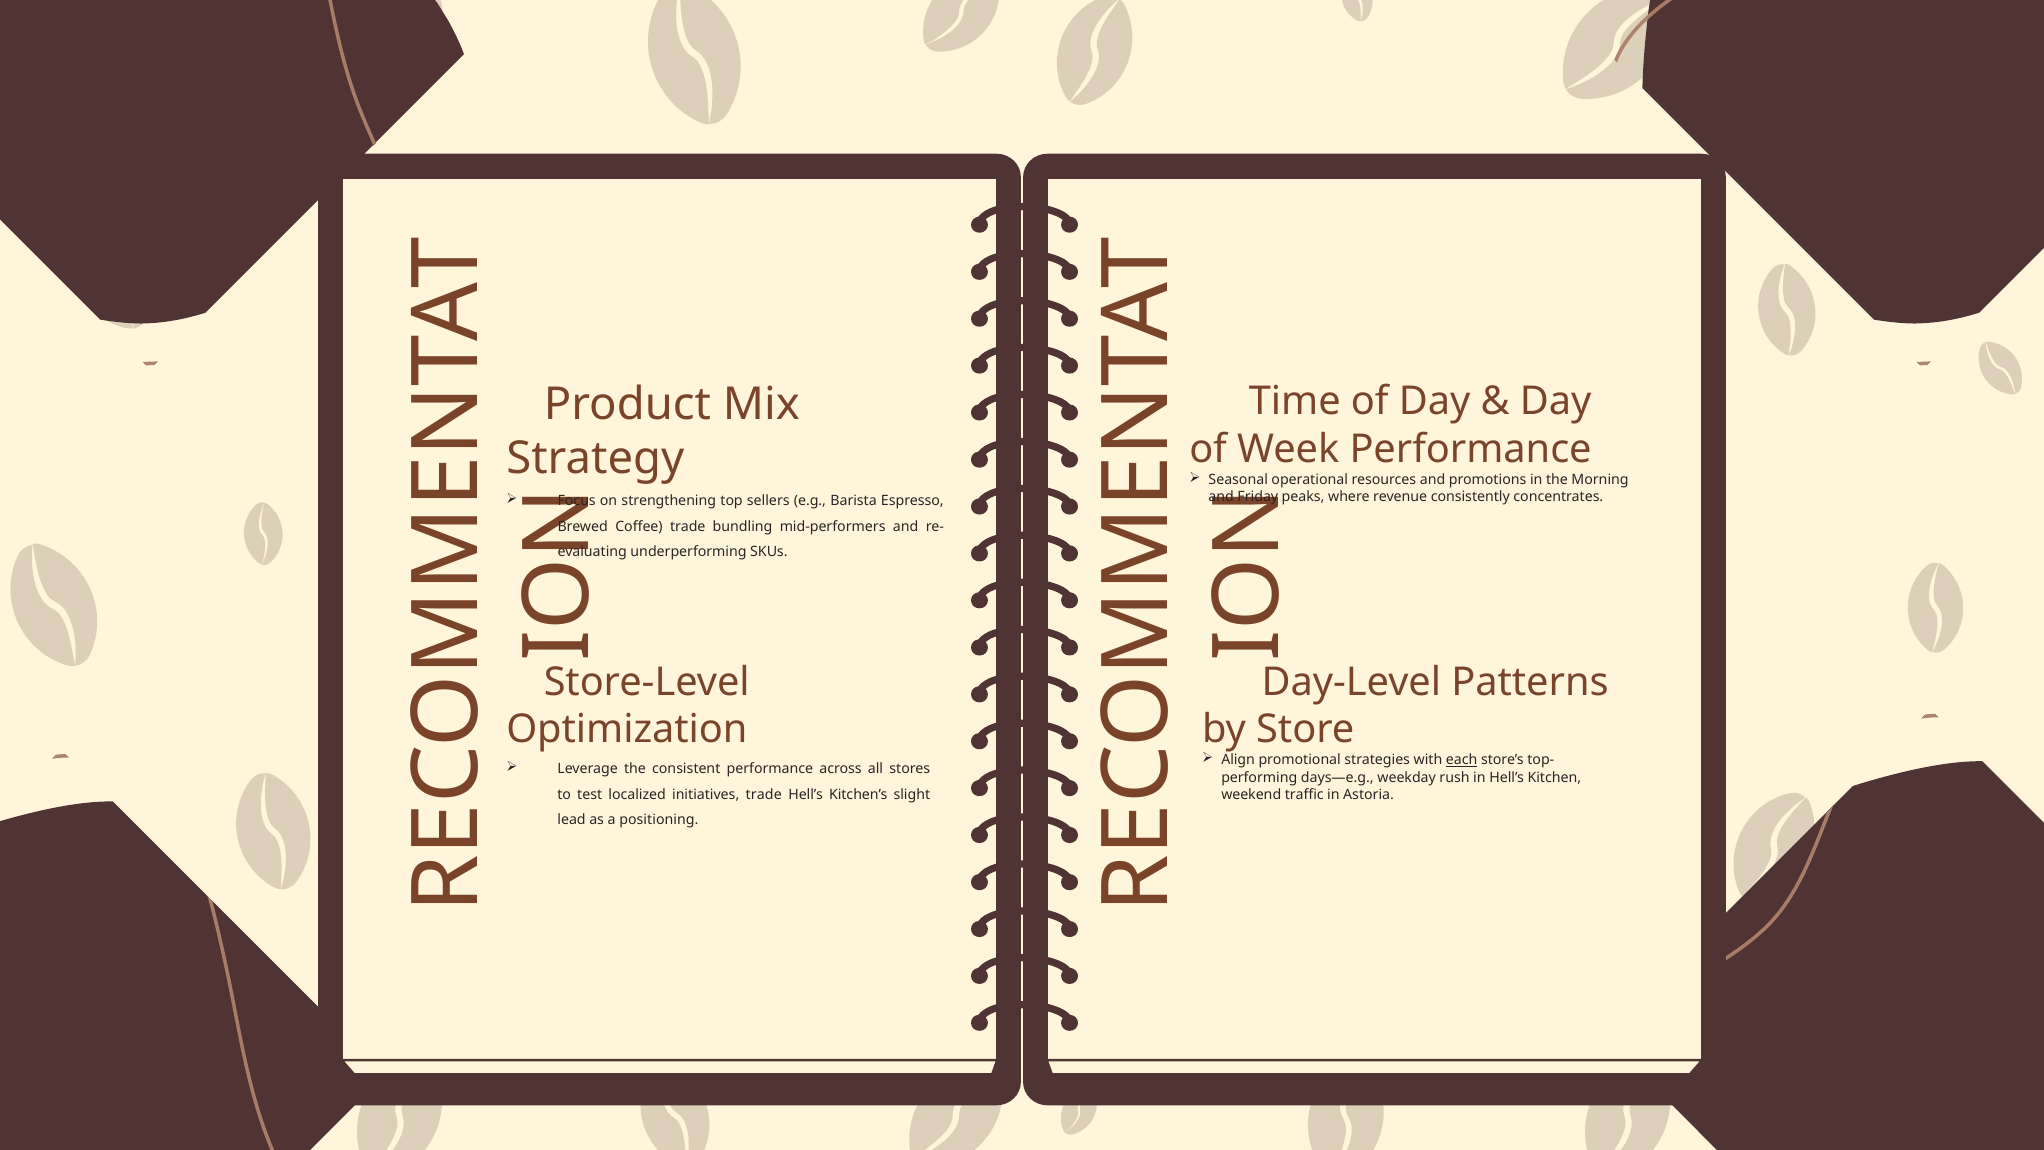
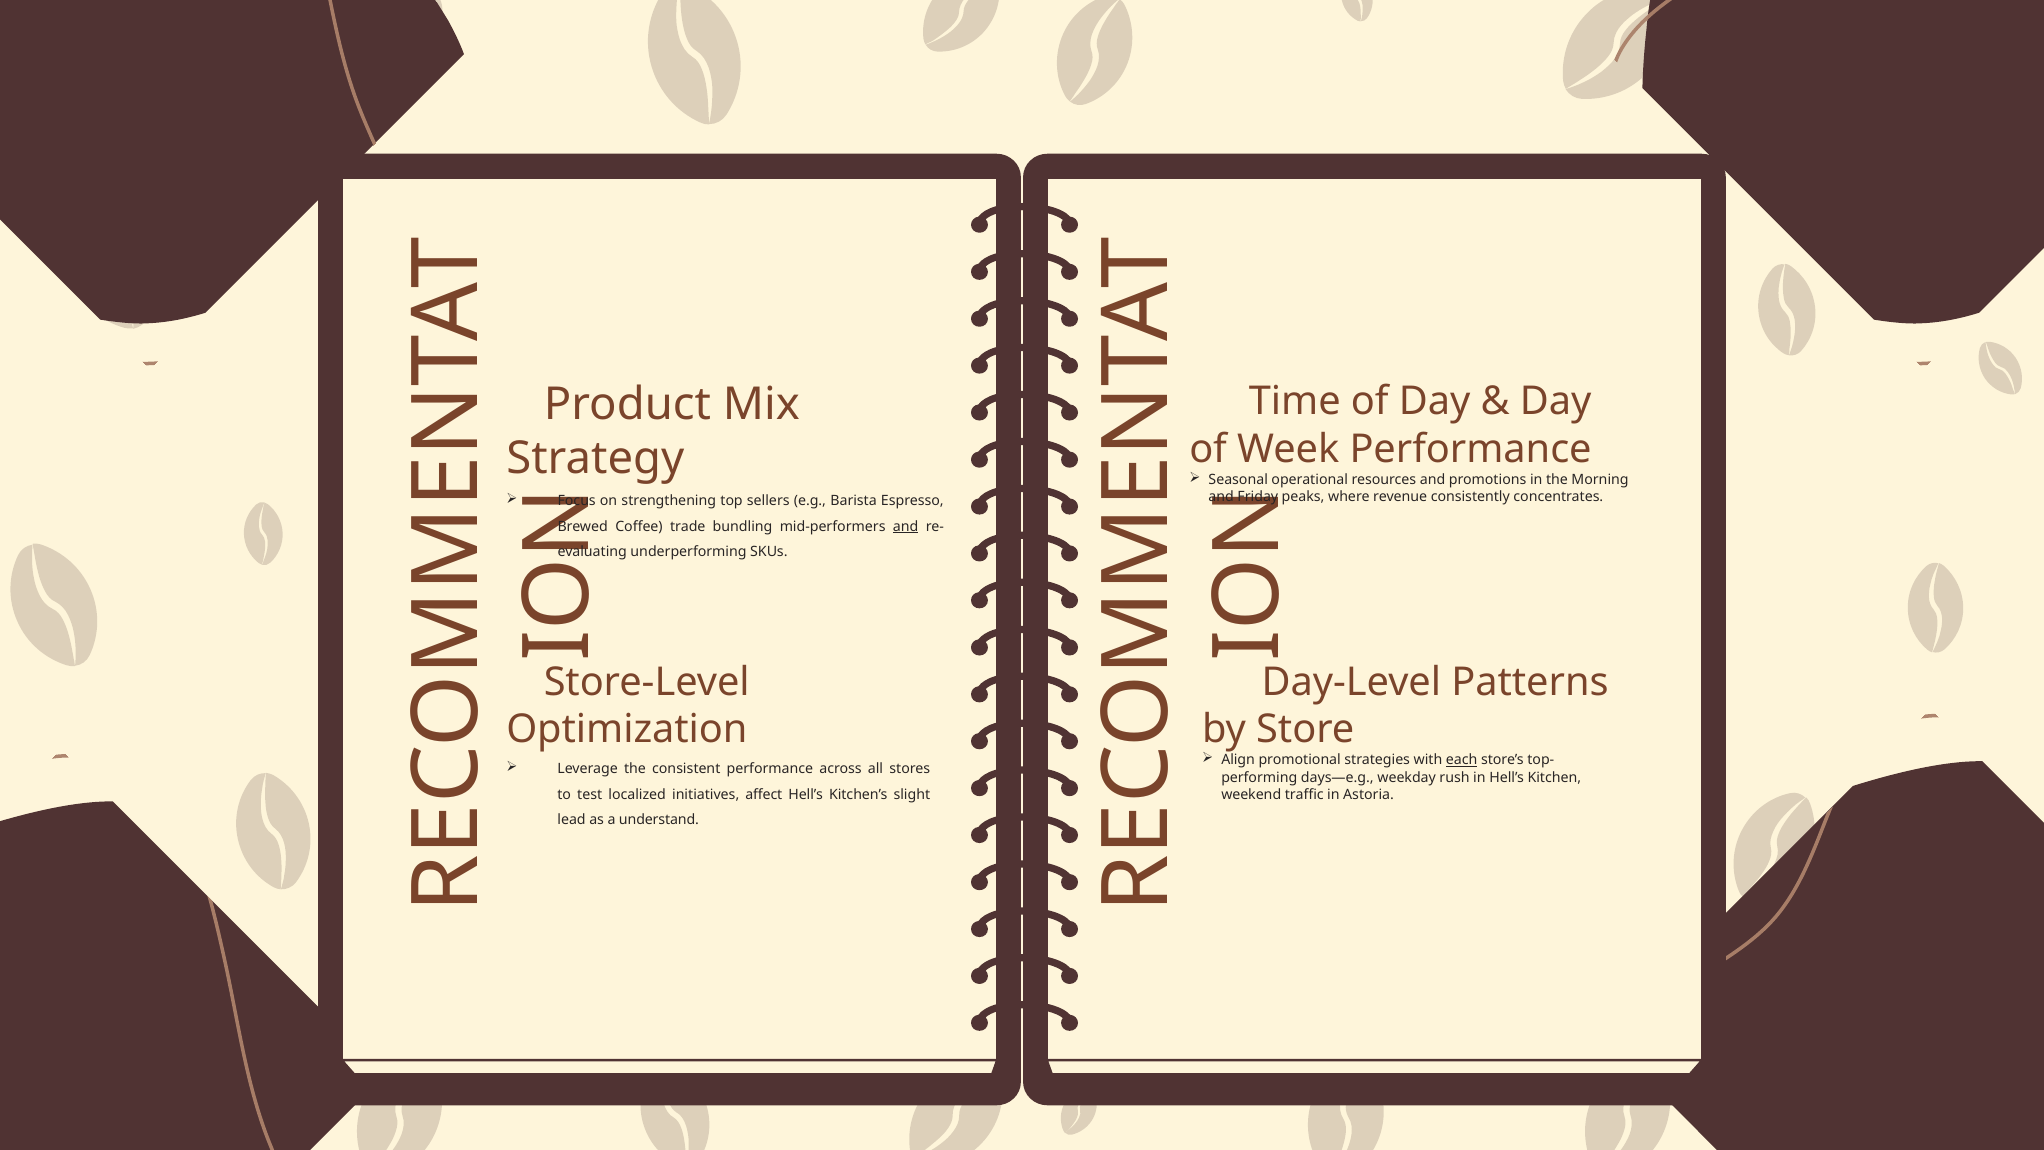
and underline: none -> present (906, 526)
initiatives trade: trade -> affect (764, 794)
positioning: positioning -> understand (659, 820)
